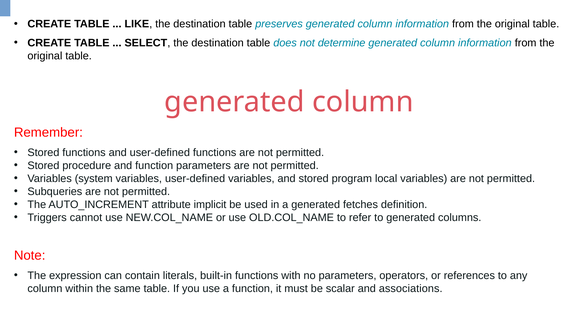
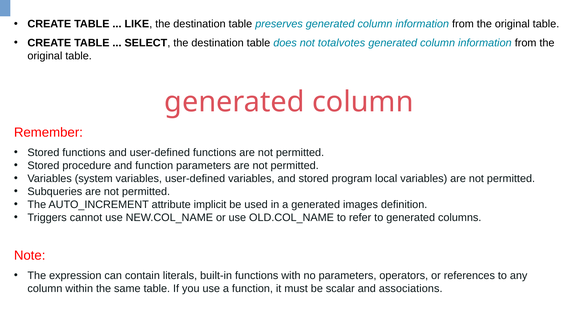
determine: determine -> totalvotes (342, 43)
fetches: fetches -> images (360, 205)
